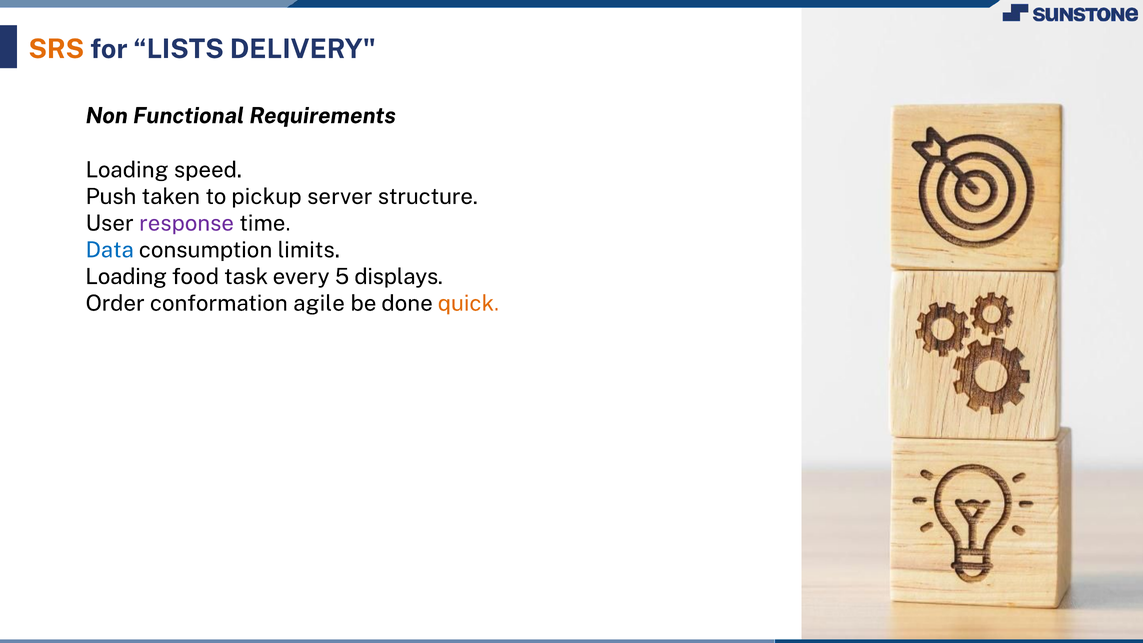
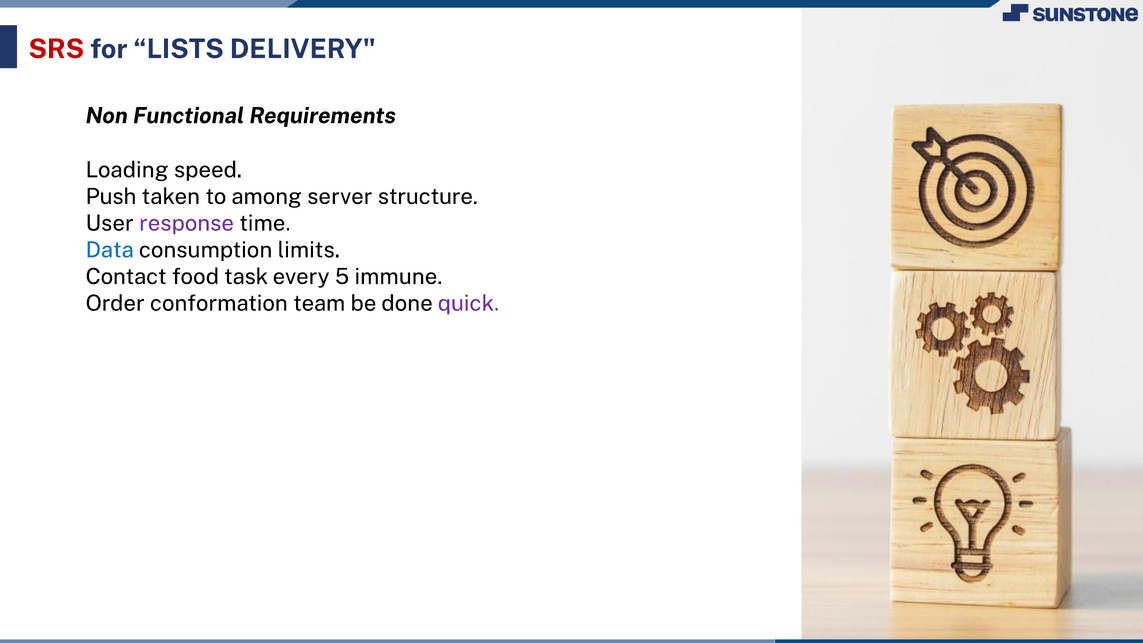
SRS colour: orange -> red (56, 49)
pickup: pickup -> among (267, 197)
Loading: Loading -> Contact (126, 277)
displays: displays -> immune (399, 277)
agile: agile -> team (319, 303)
quick colour: orange -> purple (468, 303)
